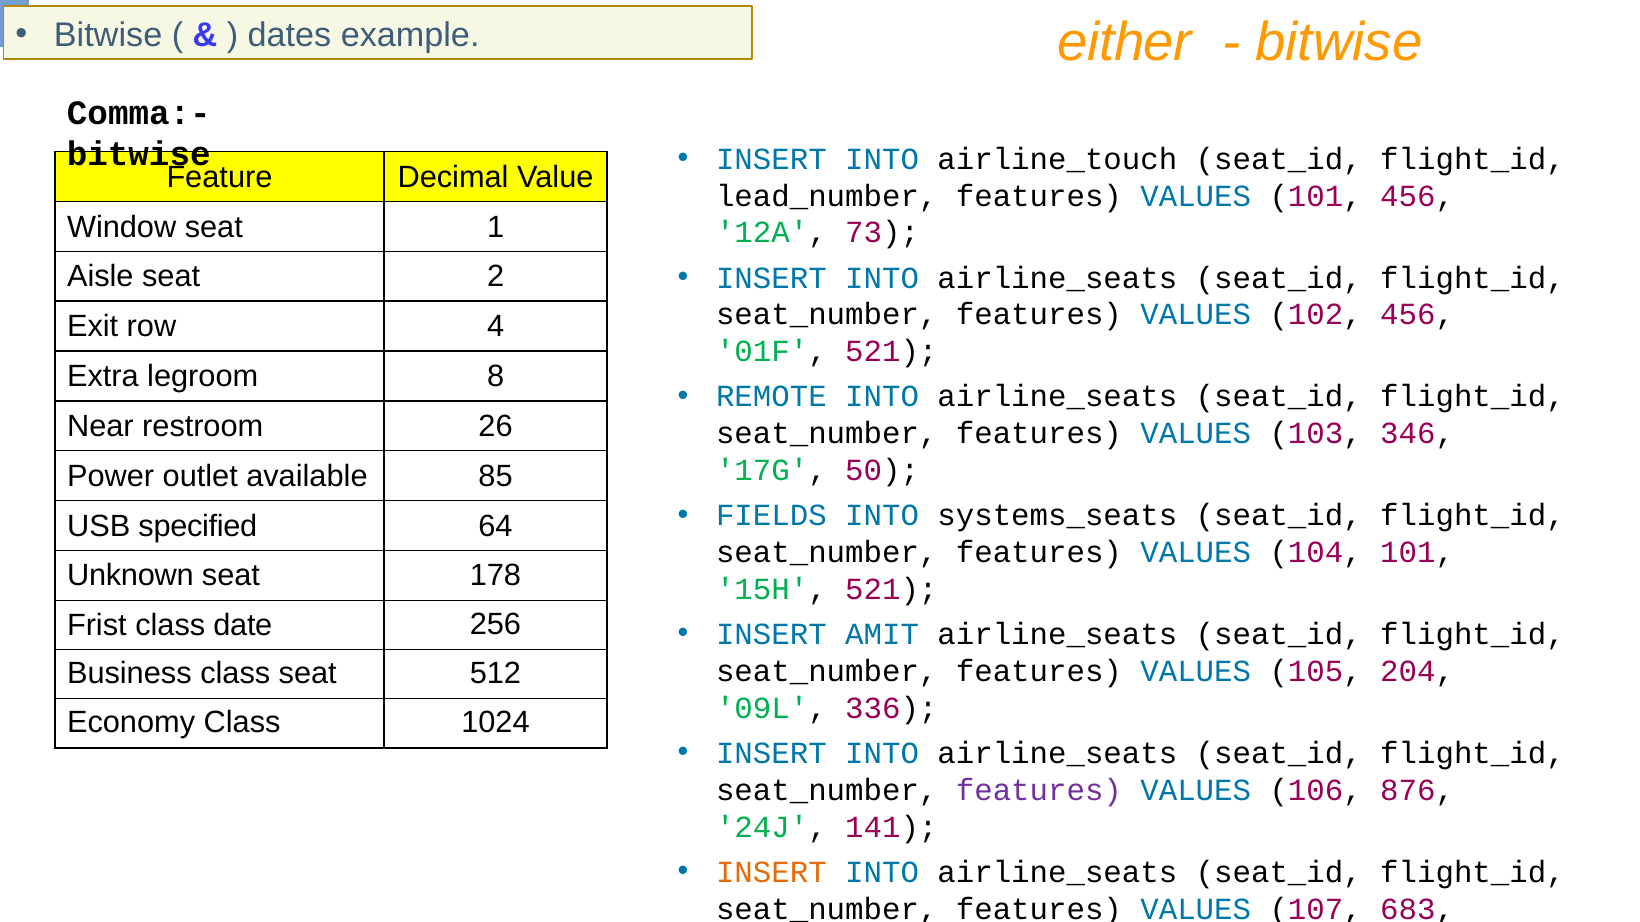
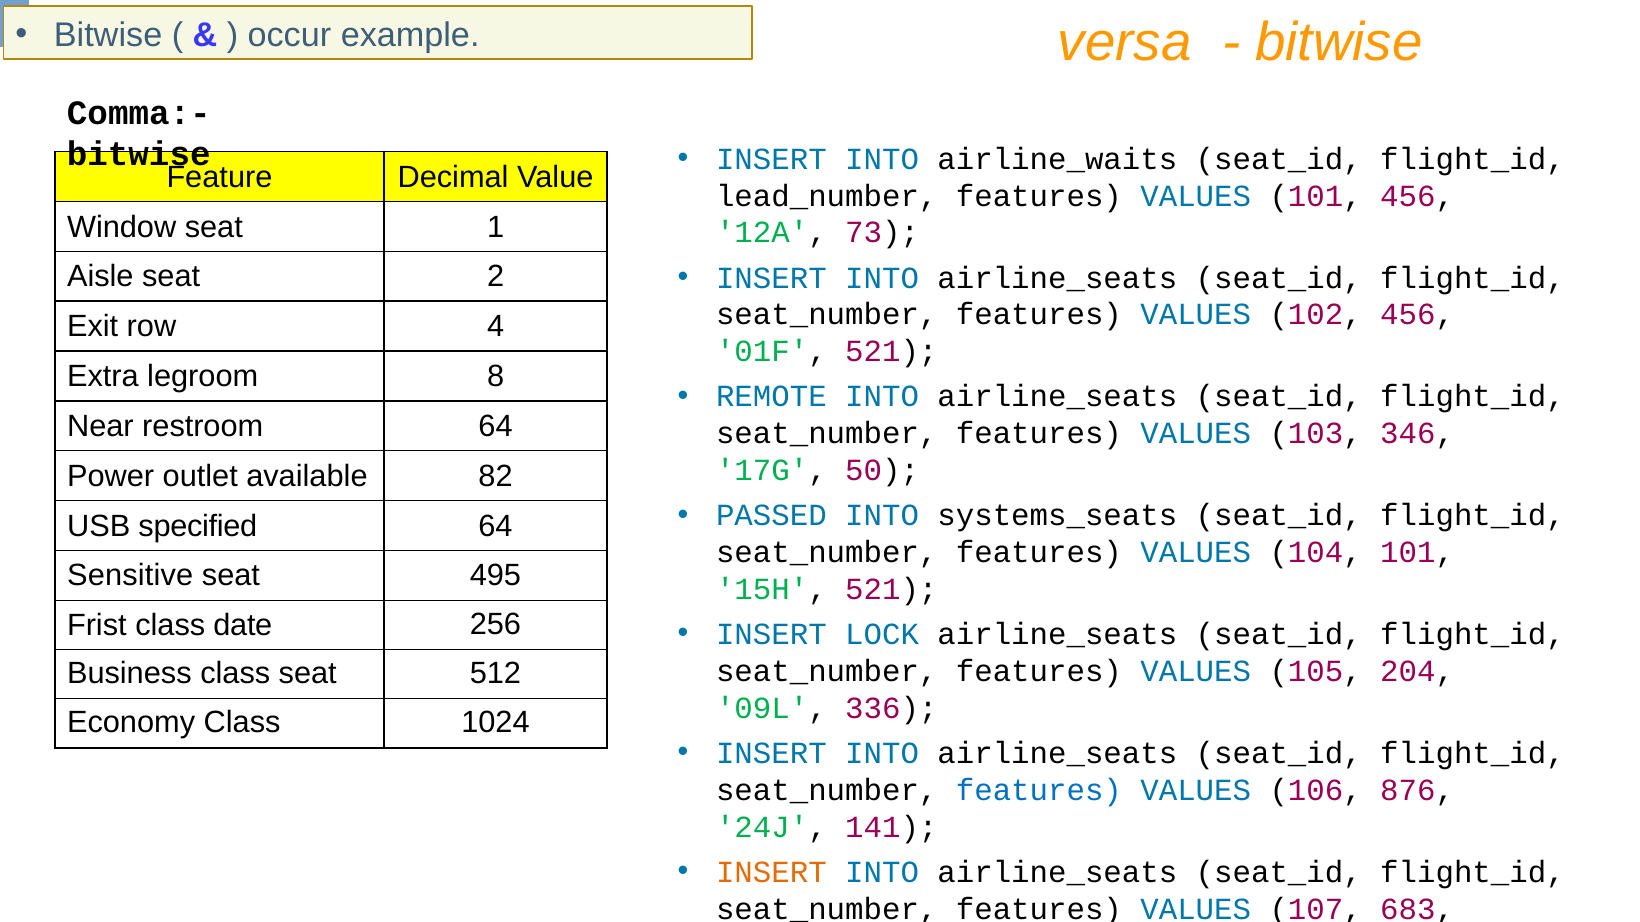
dates: dates -> occur (289, 35)
either: either -> versa (1125, 43)
airline_touch: airline_touch -> airline_waits (1057, 159)
restroom 26: 26 -> 64 (496, 426)
85: 85 -> 82 (496, 476)
FIELDS: FIELDS -> PASSED (771, 516)
Unknown: Unknown -> Sensitive (130, 576)
178: 178 -> 495 (495, 576)
AMIT: AMIT -> LOCK (882, 635)
features colour: purple -> blue (1039, 790)
